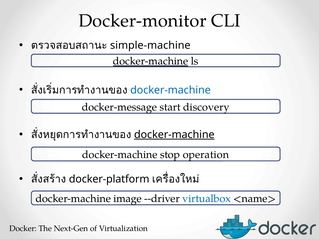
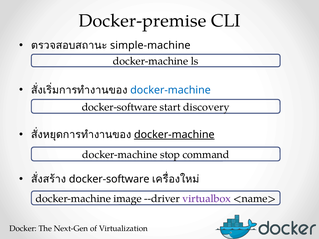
Docker-monitor: Docker-monitor -> Docker-premise (143, 21)
docker-machine underline: present -> none (151, 61)
docker-message: docker-message -> docker-software (119, 107)
operation: operation -> command (206, 155)
docker-platform: docker-platform -> docker-software (109, 179)
virtualbox colour: blue -> purple (207, 199)
